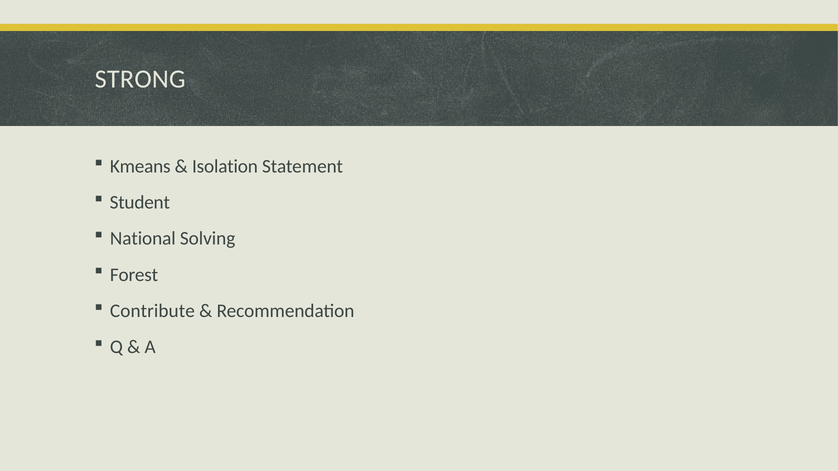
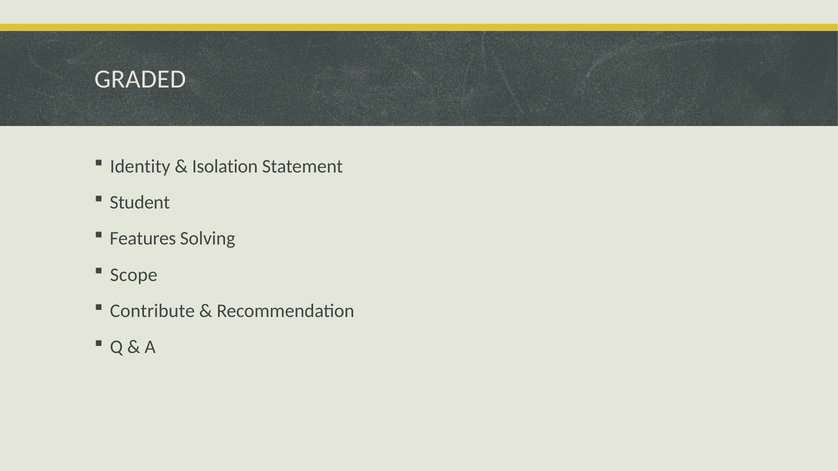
STRONG: STRONG -> GRADED (140, 79)
Kmeans: Kmeans -> Identity (140, 167)
National: National -> Features (143, 239)
Forest: Forest -> Scope (134, 275)
